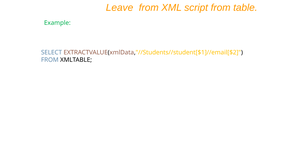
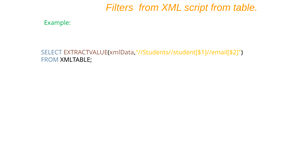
Leave: Leave -> Filters (120, 8)
